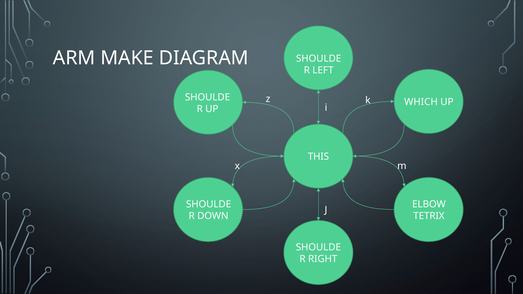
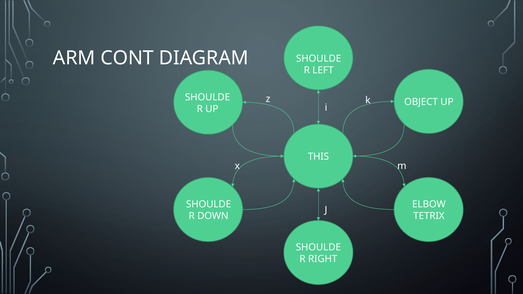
MAKE: MAKE -> CONT (127, 58)
WHICH: WHICH -> OBJECT (421, 102)
